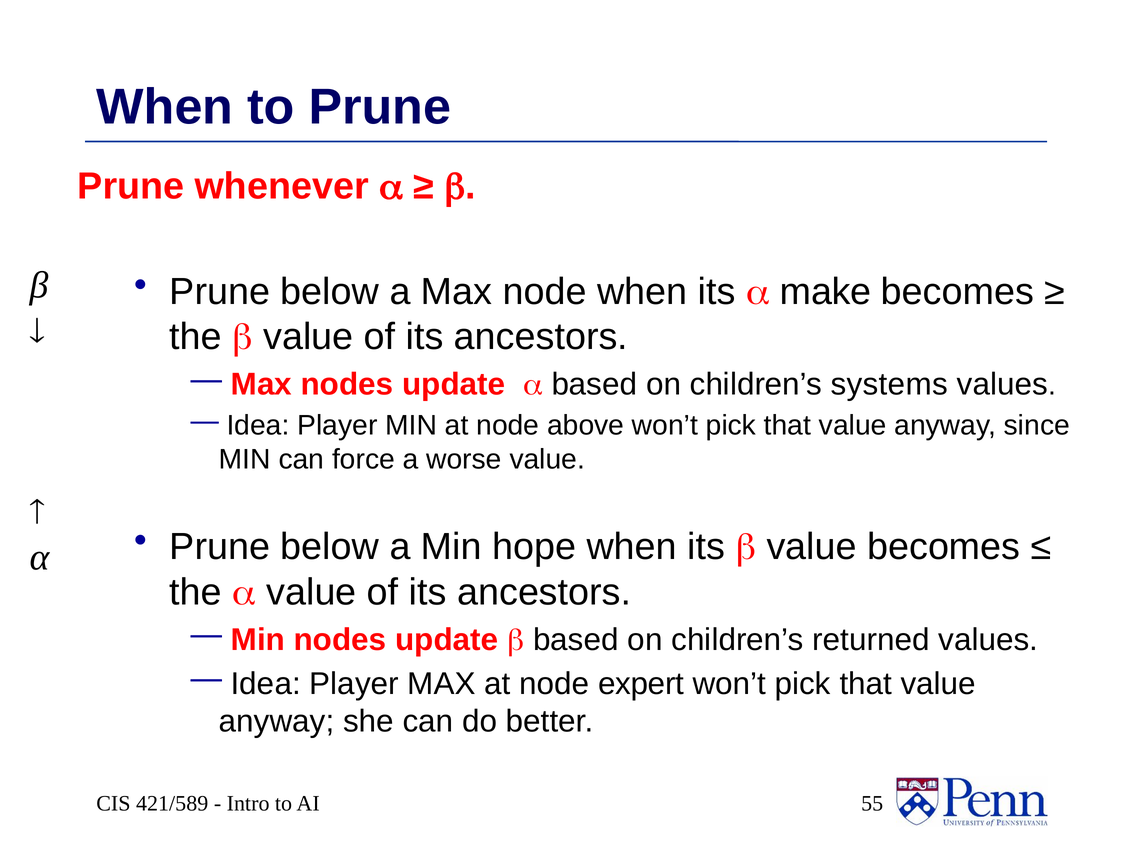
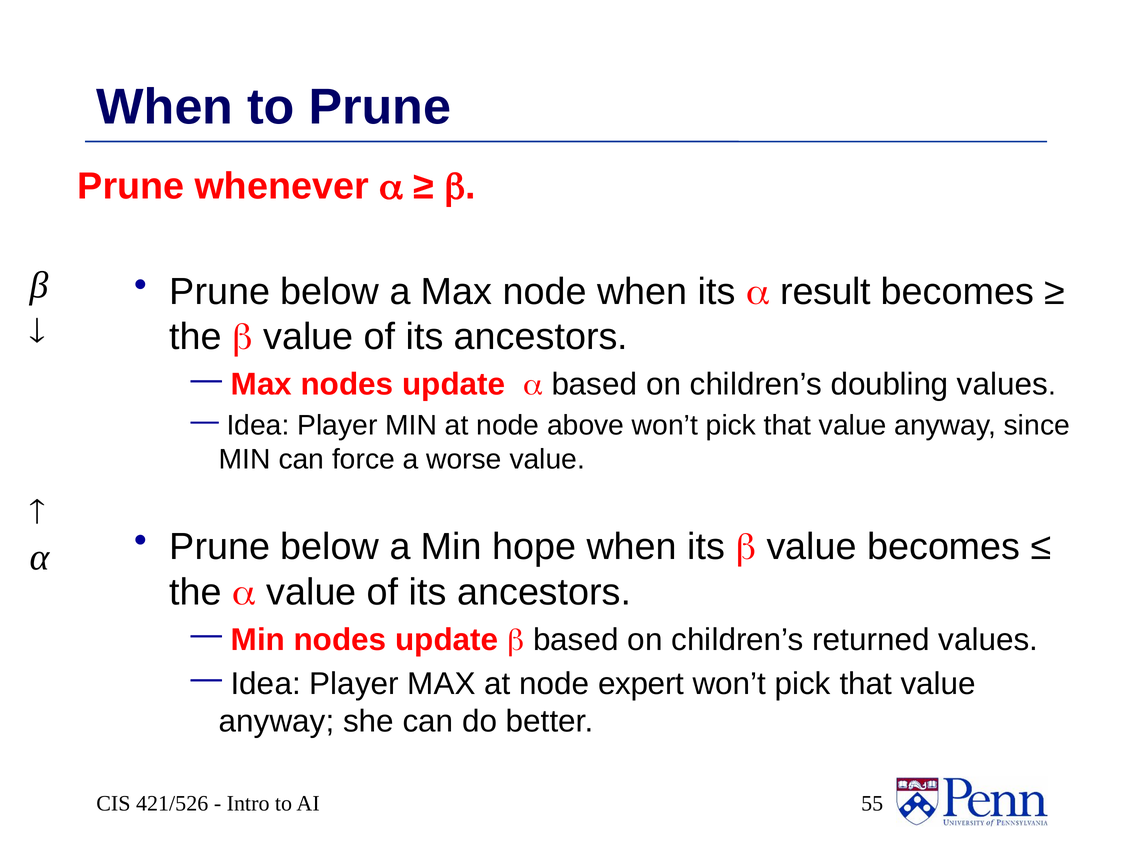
make: make -> result (826, 292)
systems: systems -> doubling (890, 384)
421/589: 421/589 -> 421/526 (172, 803)
